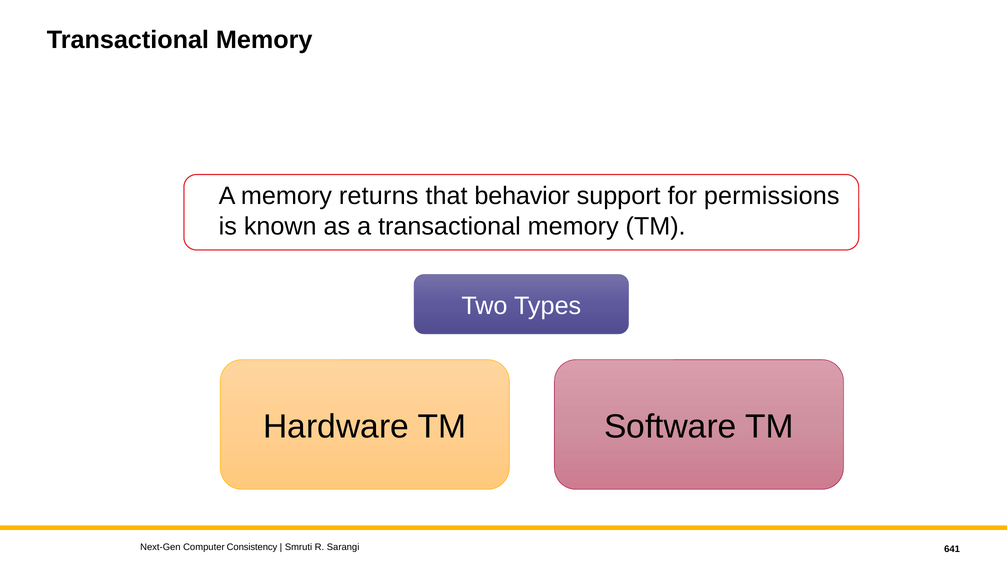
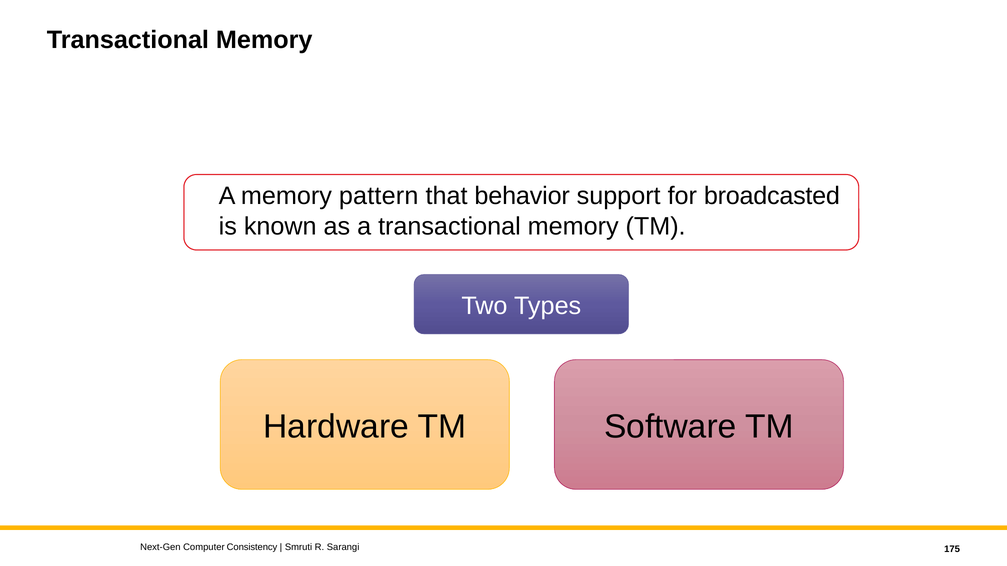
returns: returns -> pattern (379, 196)
permissions: permissions -> broadcasted (772, 196)
641: 641 -> 175 (952, 549)
